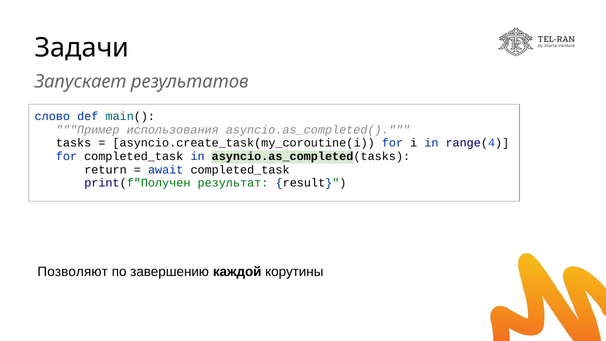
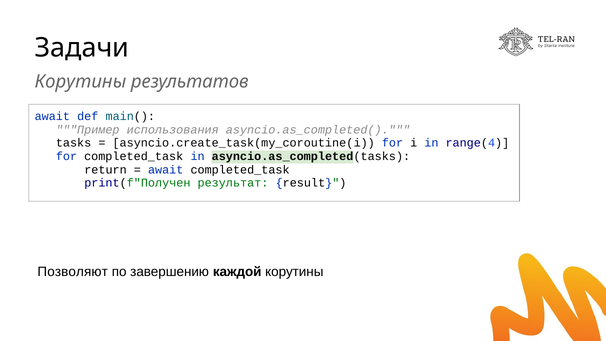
Запускает: Запускает -> Корутины (80, 81)
слово: слово -> await (52, 116)
